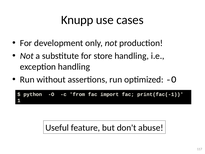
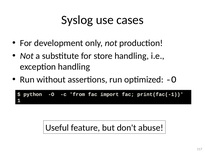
Knupp: Knupp -> Syslog (77, 20)
